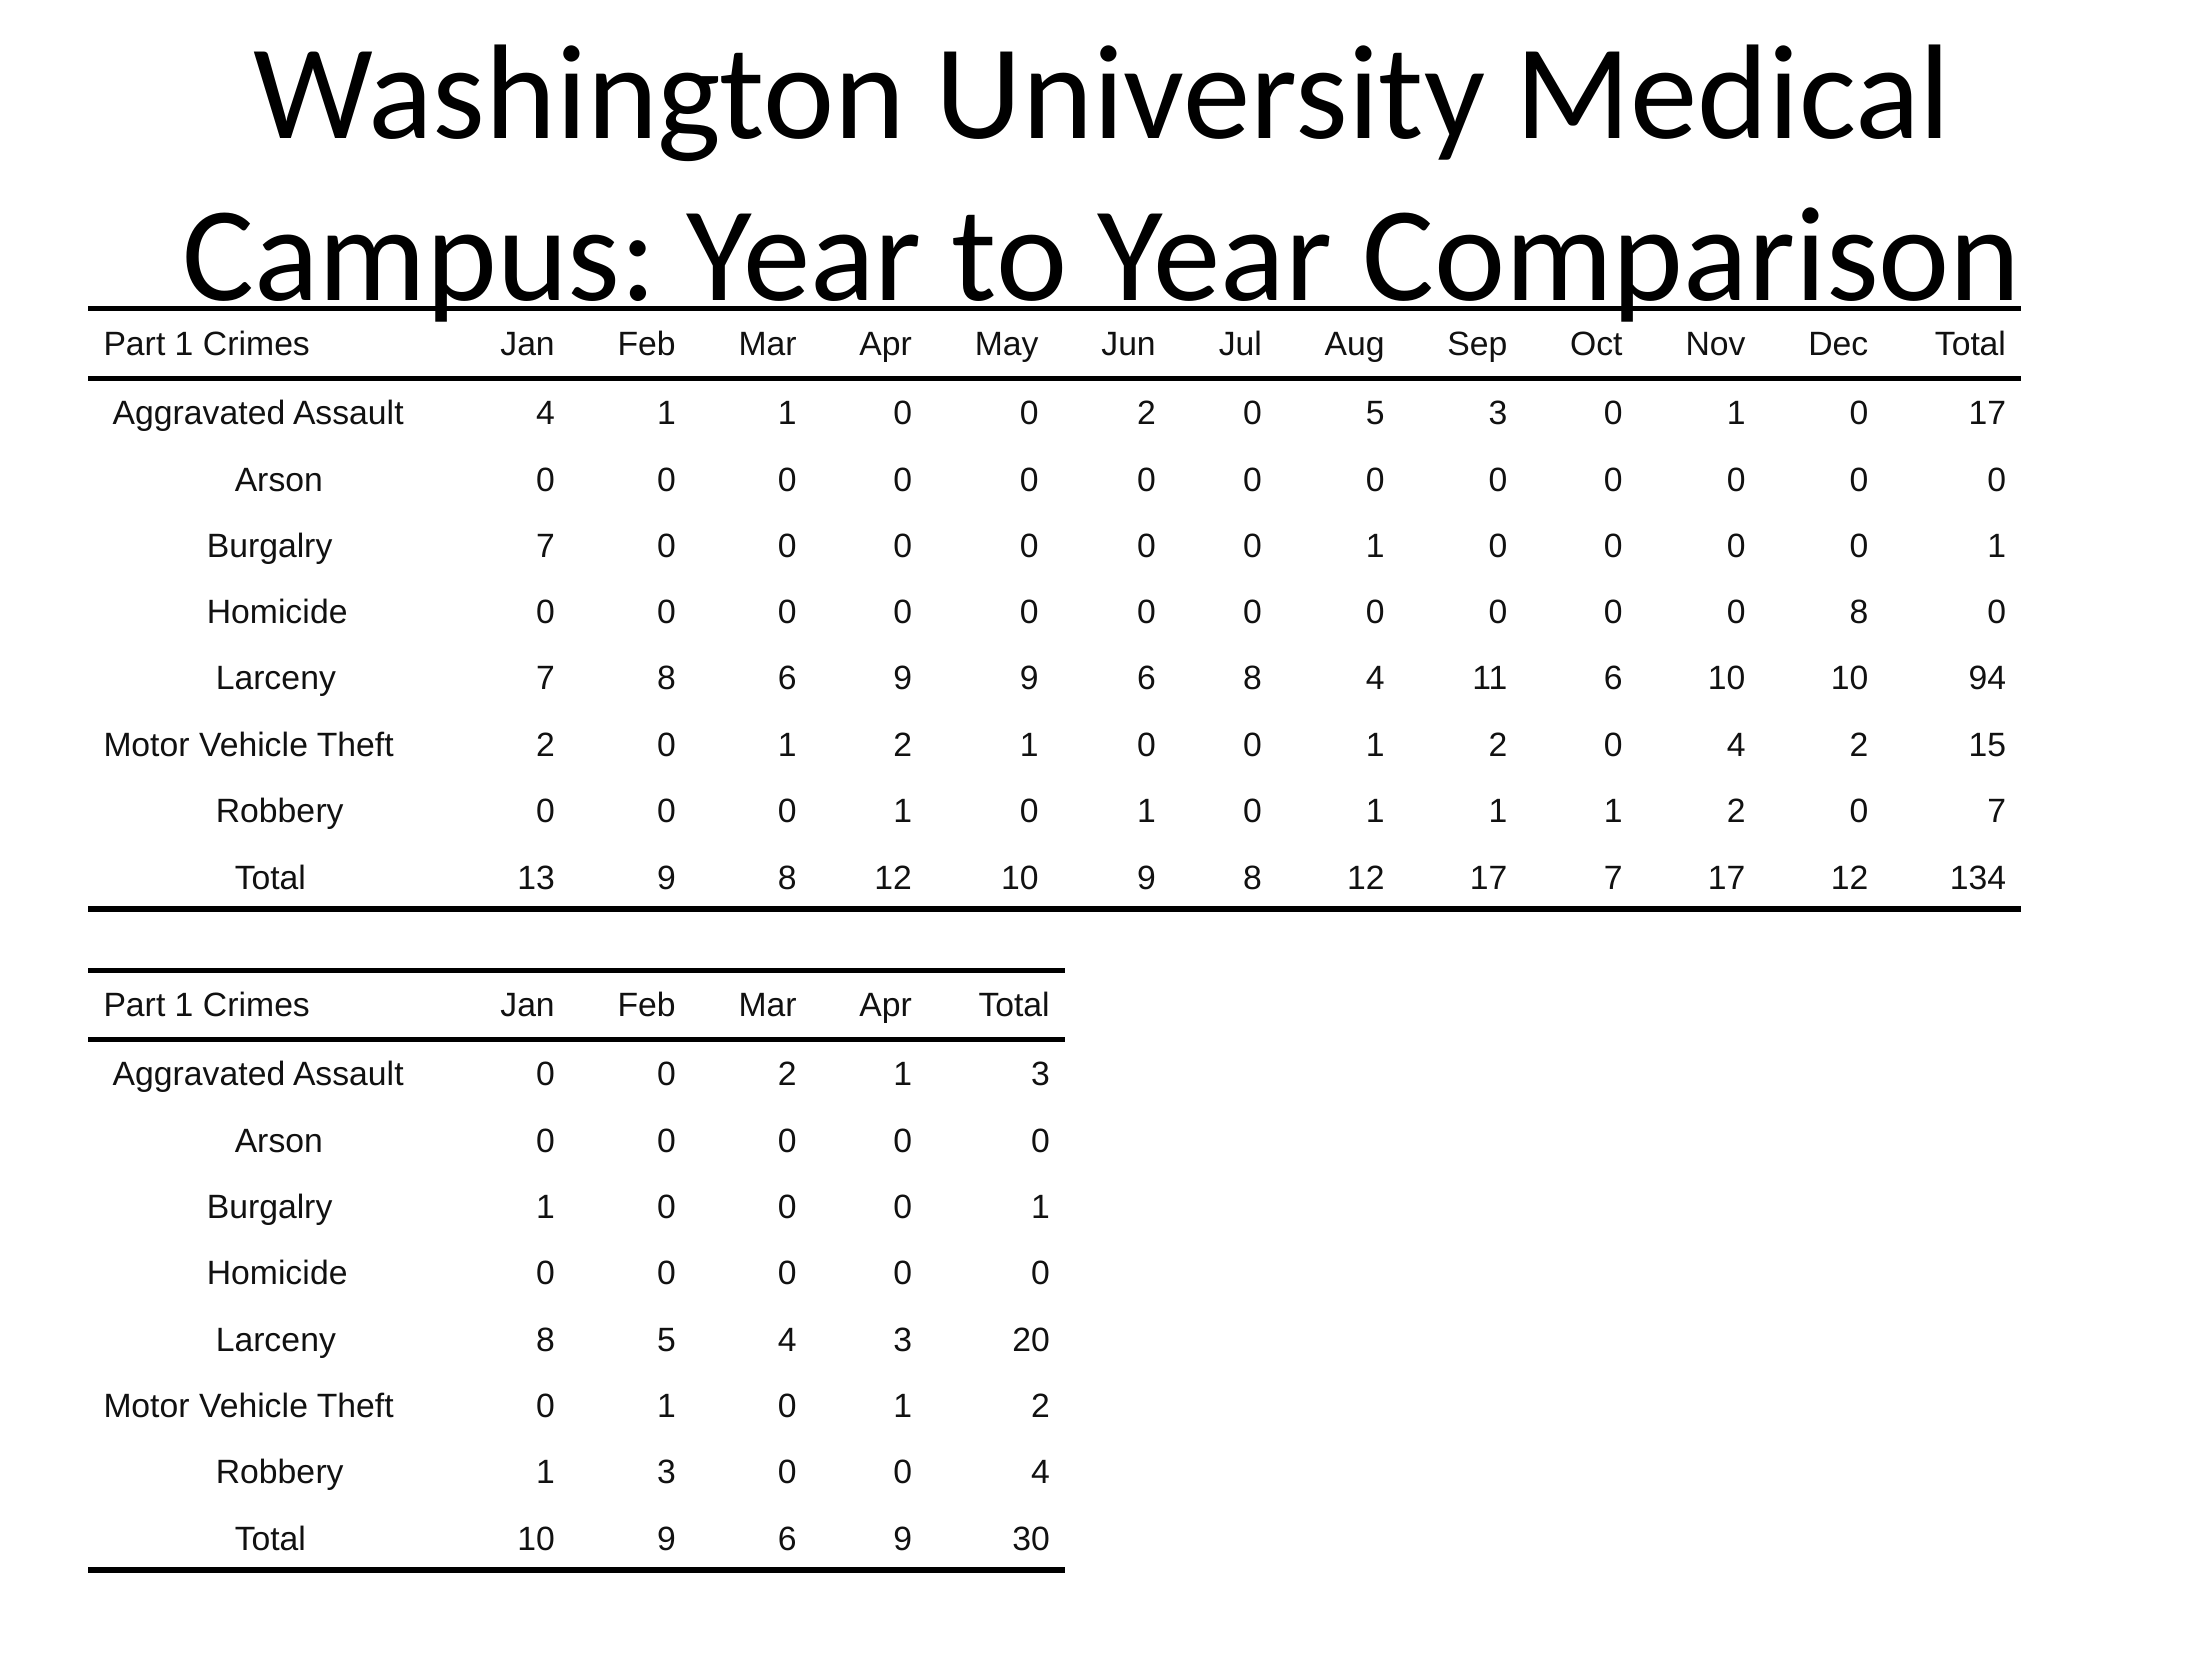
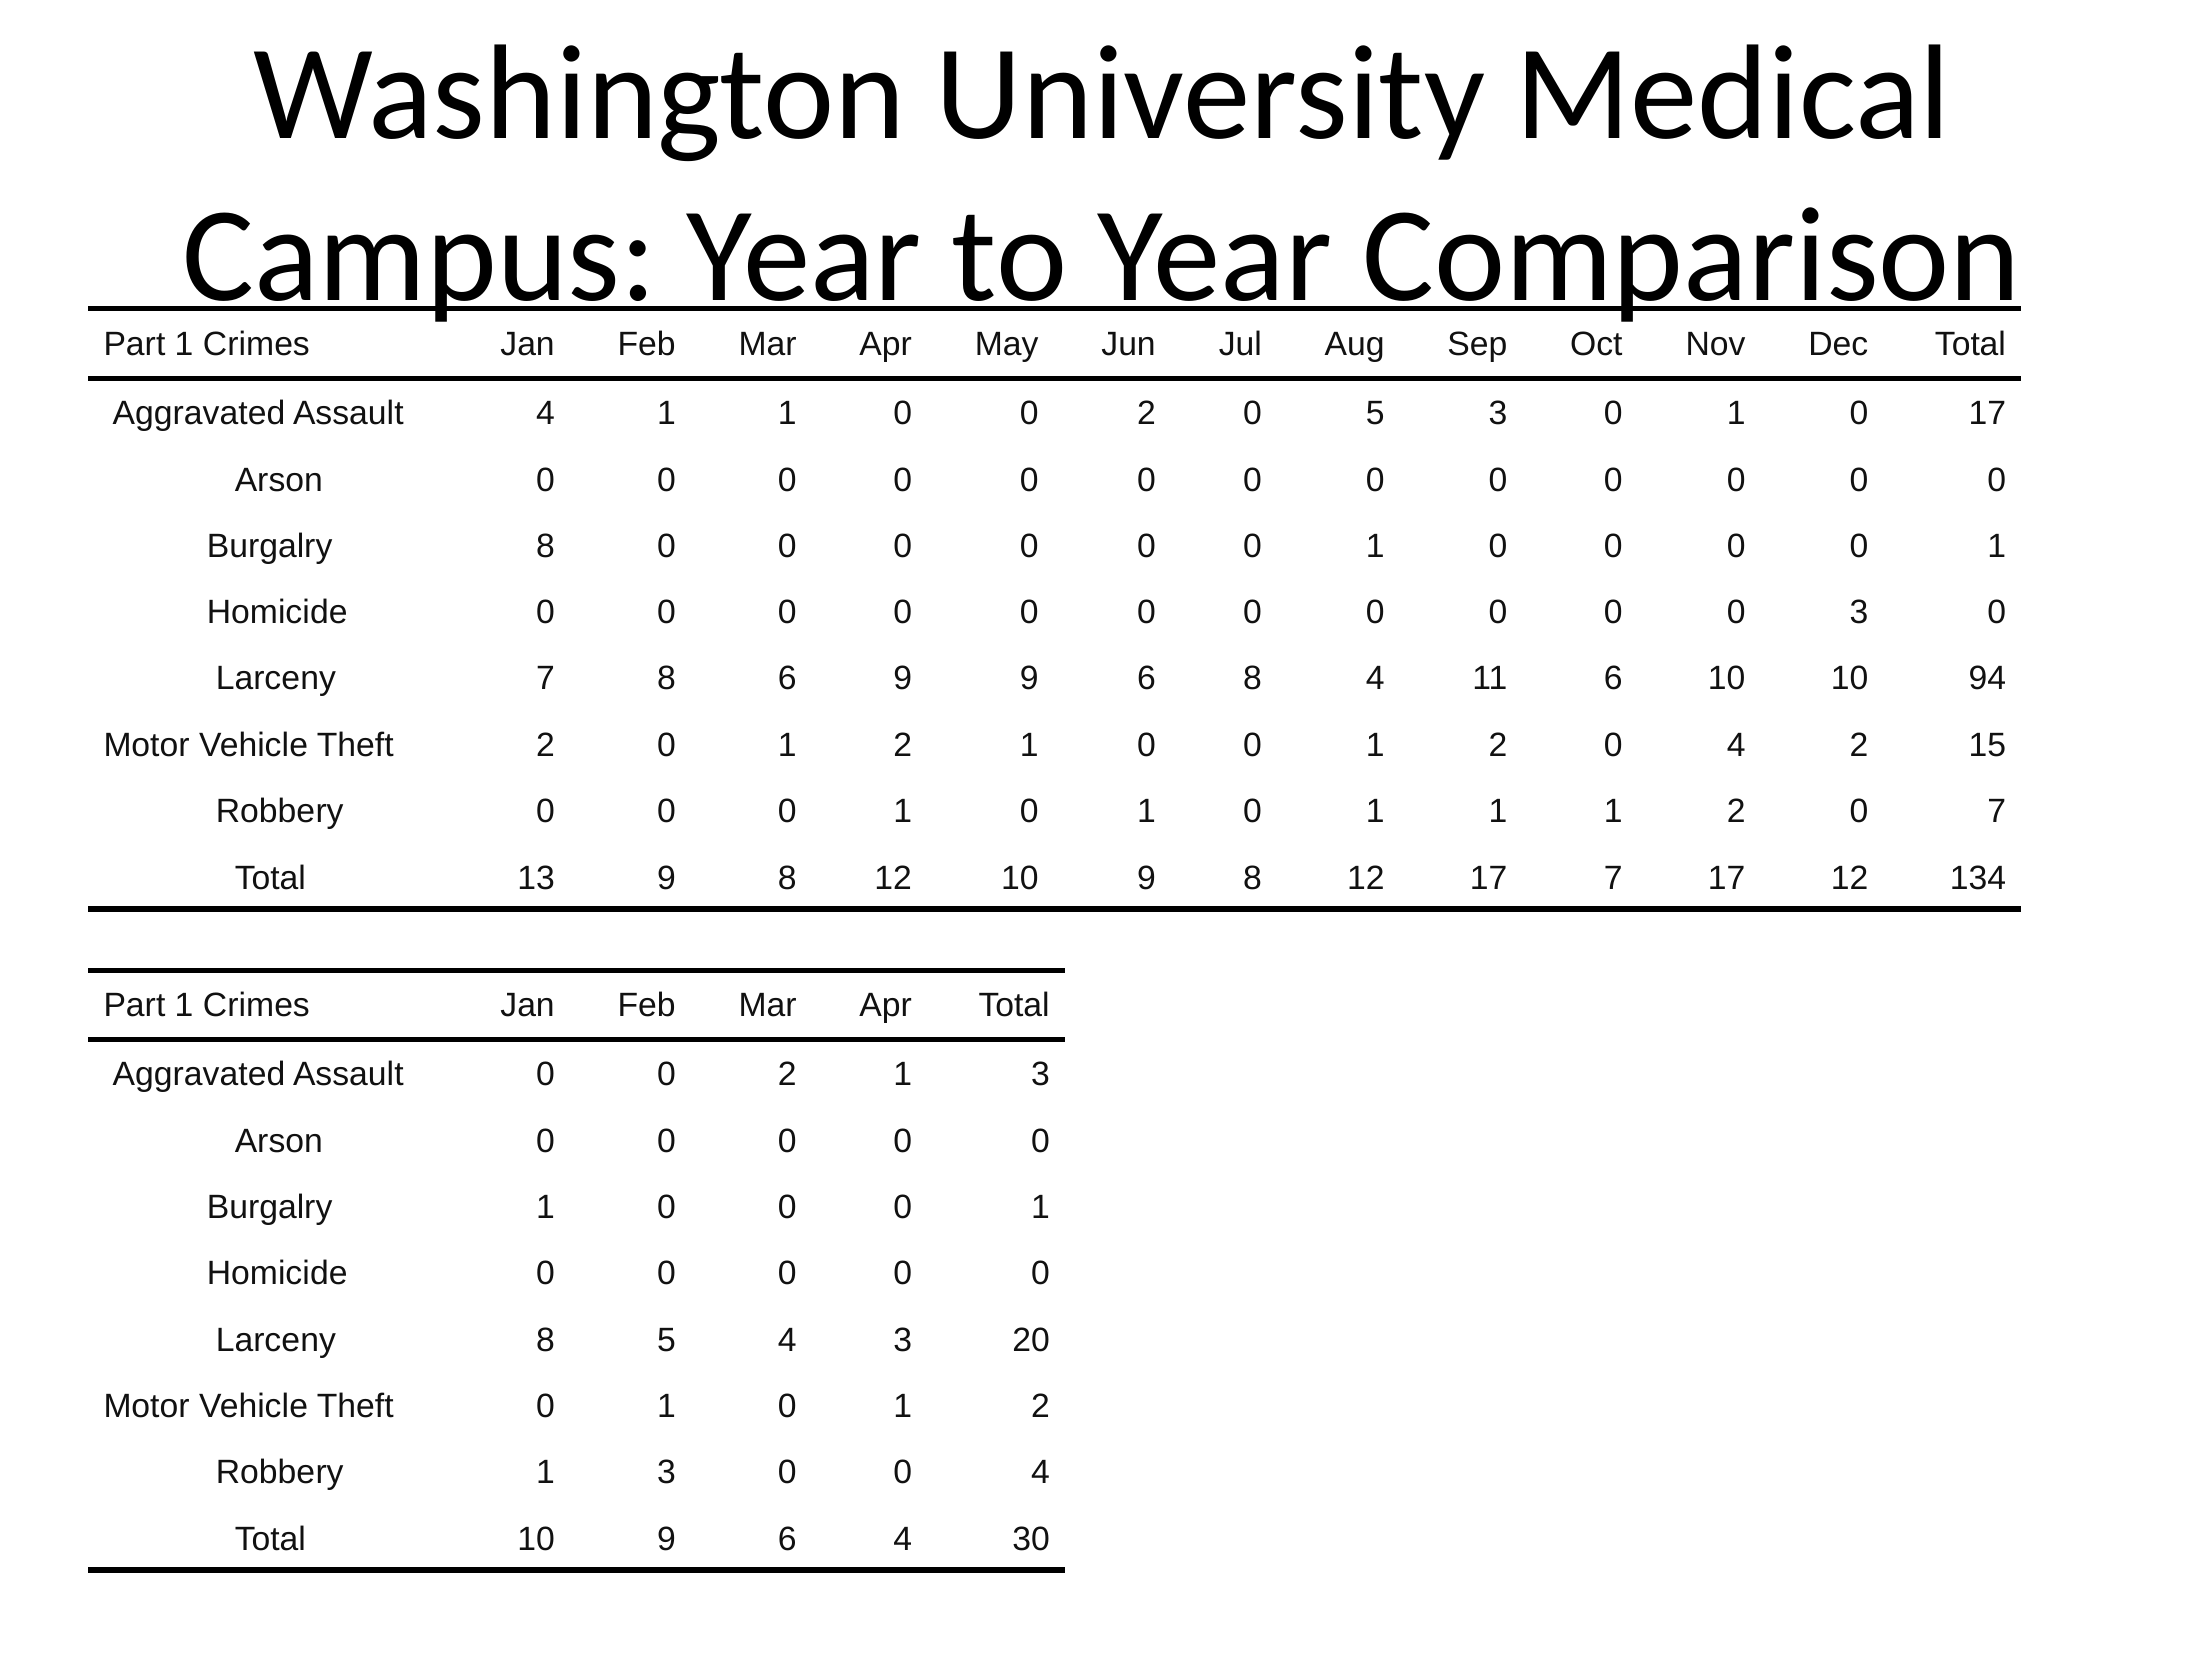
Burgalry 7: 7 -> 8 (545, 546)
0 8: 8 -> 3 (1859, 613)
9 6 9: 9 -> 4 (903, 1540)
